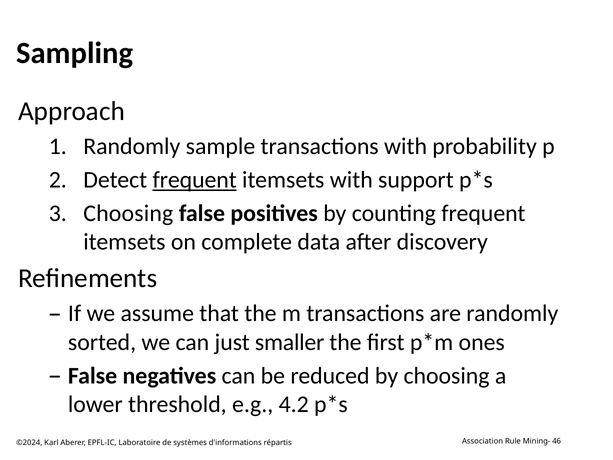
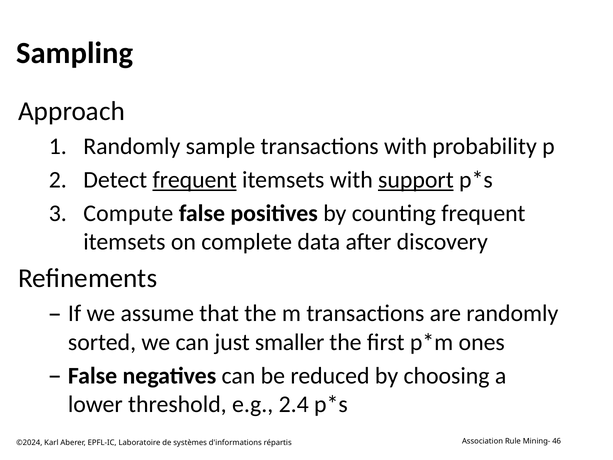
support underline: none -> present (416, 180)
Choosing: Choosing -> Compute (128, 213)
4.2: 4.2 -> 2.4 (294, 404)
